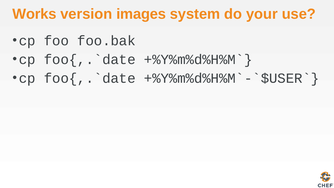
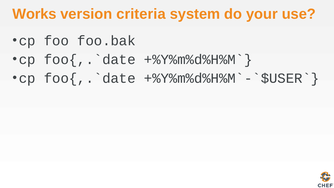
images: images -> criteria (141, 14)
